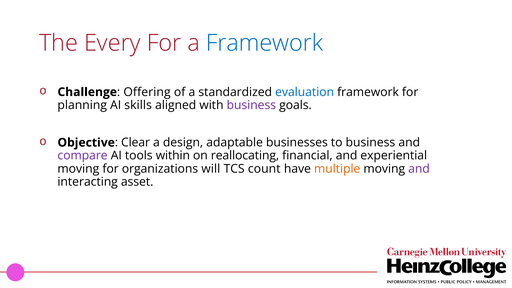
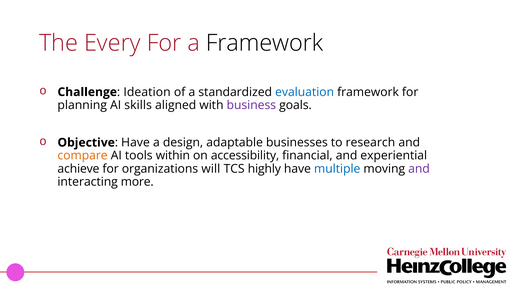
Framework colour: blue -> black (265, 43)
Offering: Offering -> Ideation (147, 92)
Objective Clear: Clear -> Have (135, 143)
to business: business -> research (370, 143)
compare colour: purple -> orange (83, 156)
reallocating: reallocating -> accessibility (245, 156)
moving: moving -> achieve (78, 169)
count: count -> highly (264, 169)
multiple colour: orange -> blue (337, 169)
asset: asset -> more (137, 182)
